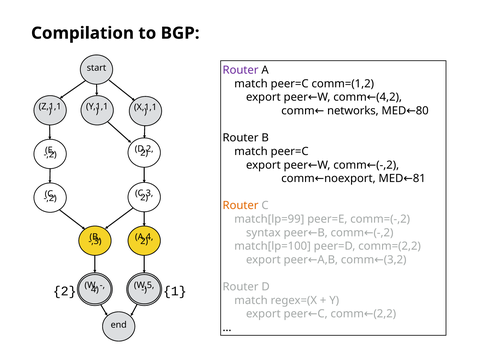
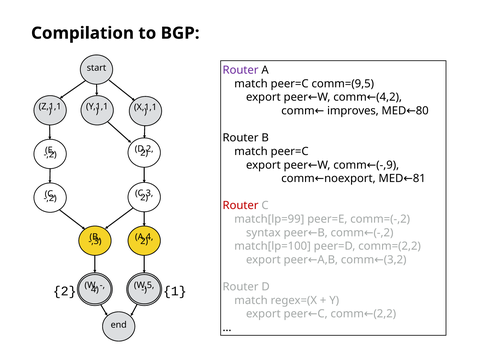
comm=(1,2: comm=(1,2 -> comm=(9,5 (343, 84)
networks: networks -> improves (353, 111)
-,2: -,2 -> -,9 (388, 165)
Router colour: orange -> red (241, 206)
